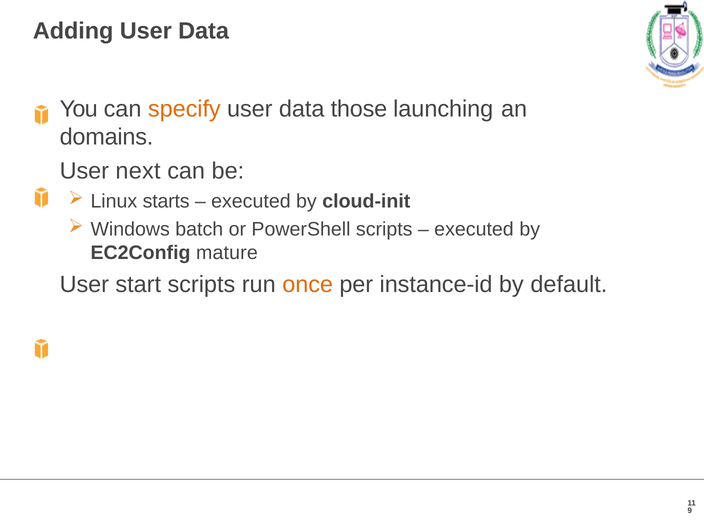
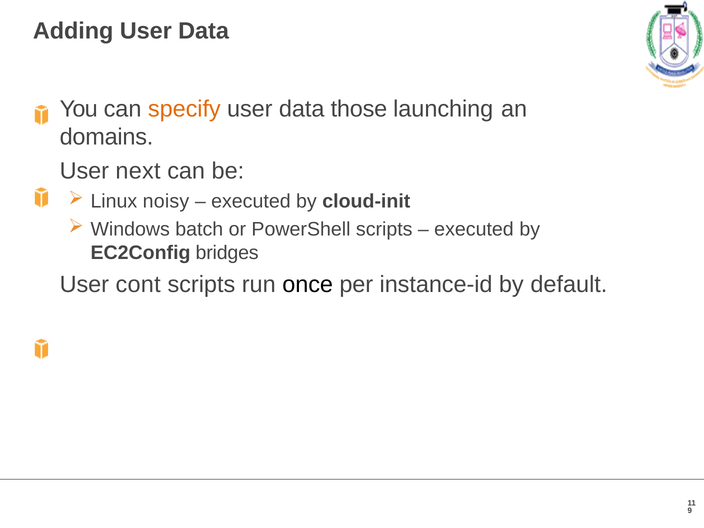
starts: starts -> noisy (166, 201)
mature: mature -> bridges (227, 253)
start: start -> cont (138, 285)
once colour: orange -> black (308, 285)
